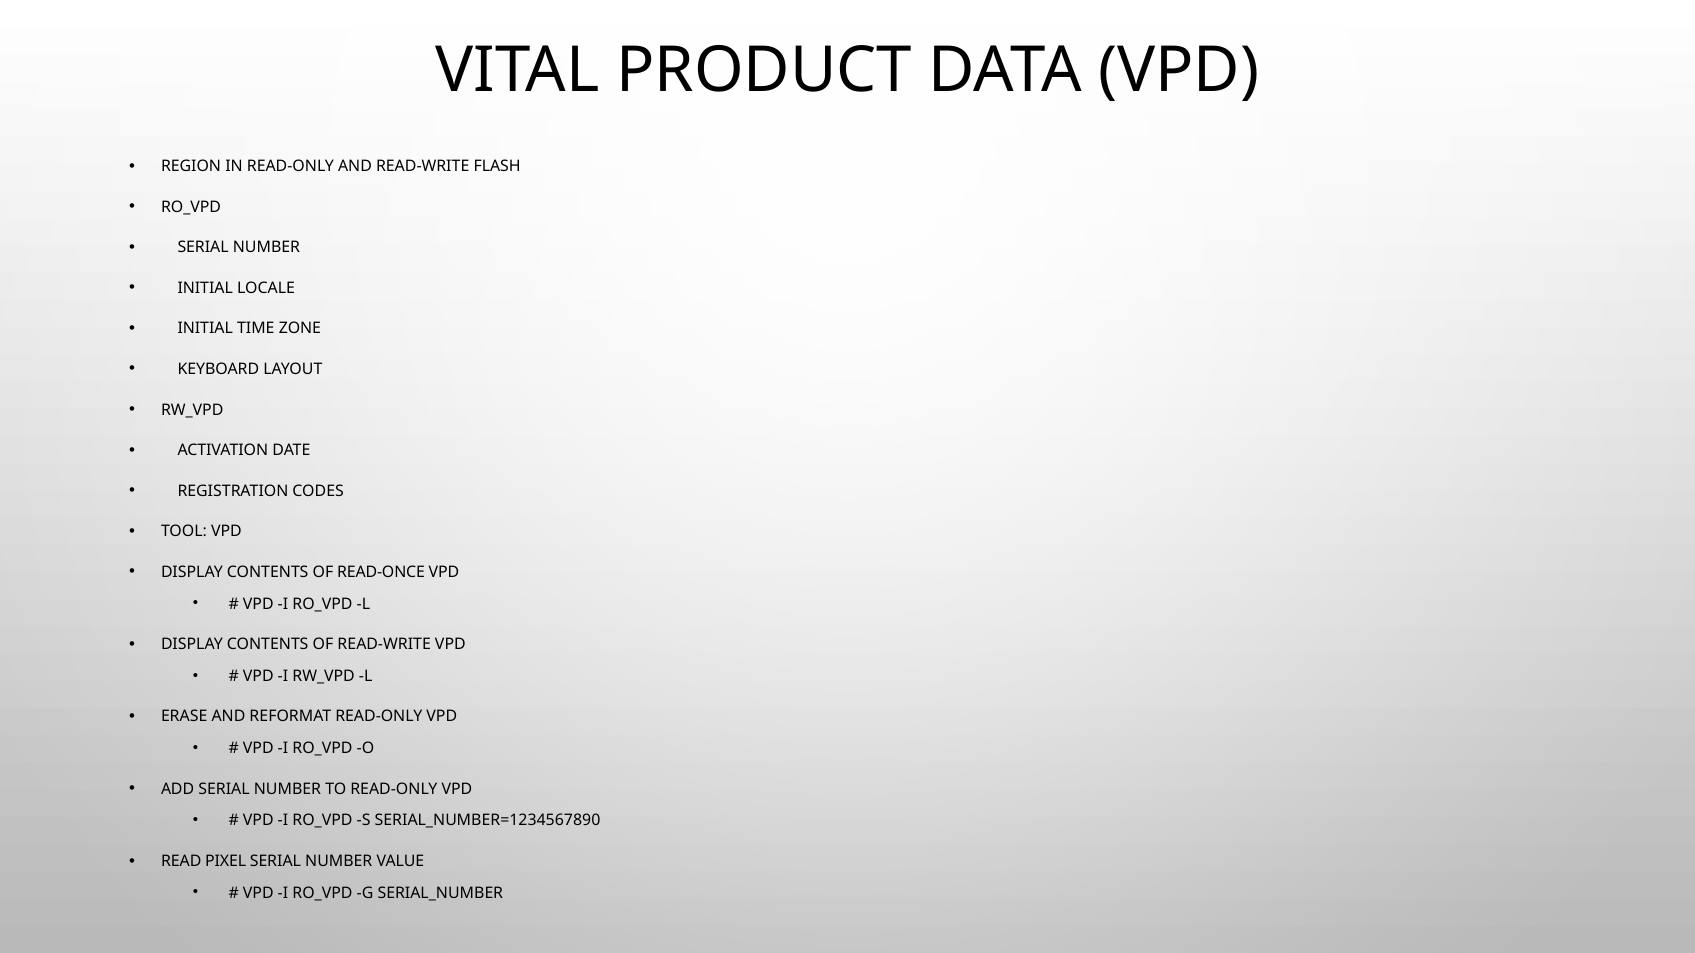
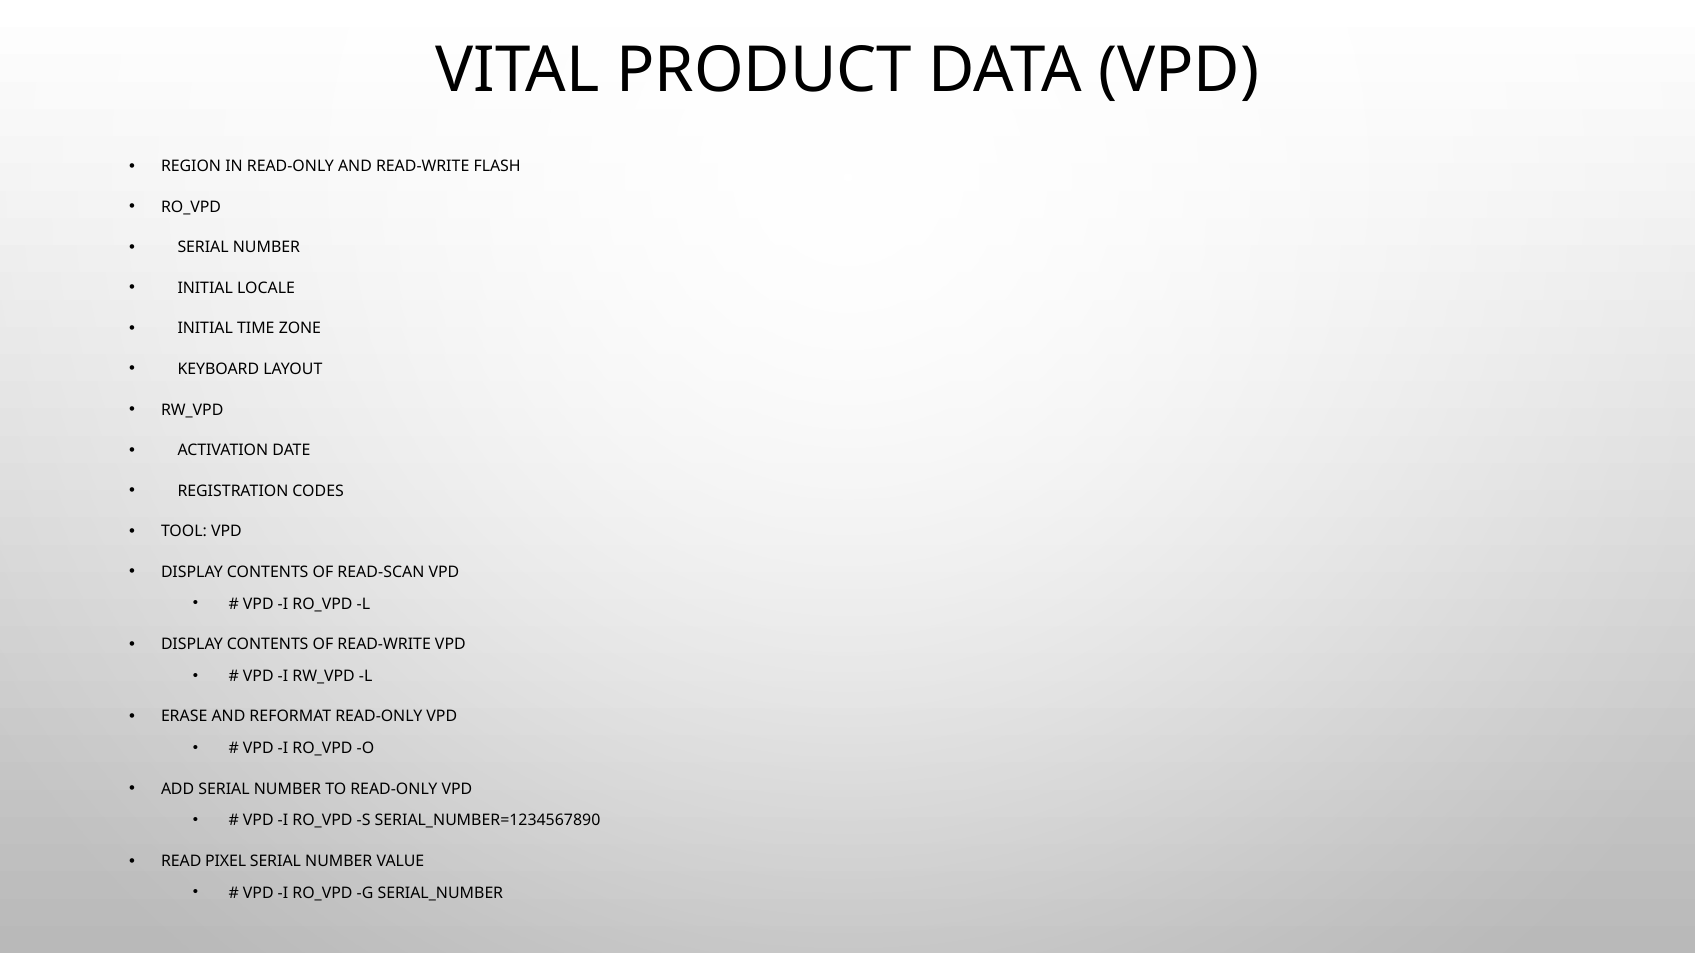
READ-ONCE: READ-ONCE -> READ-SCAN (381, 572)
